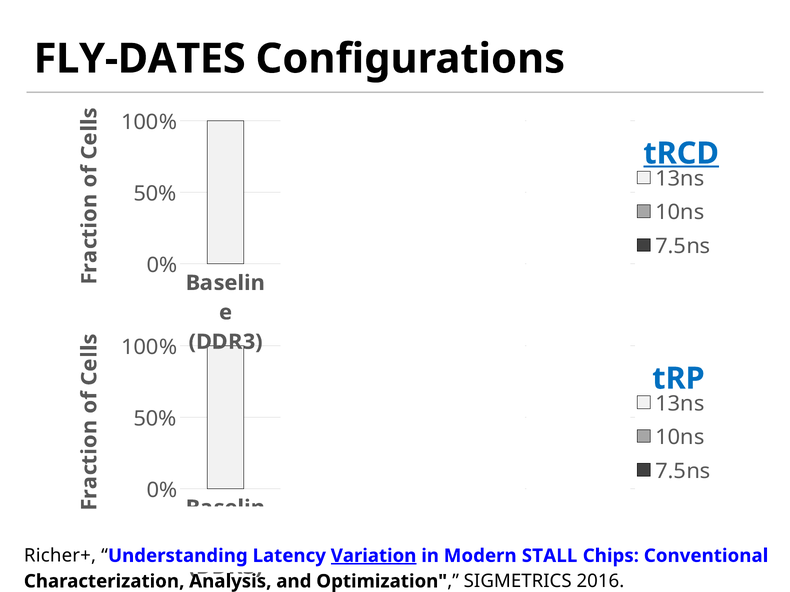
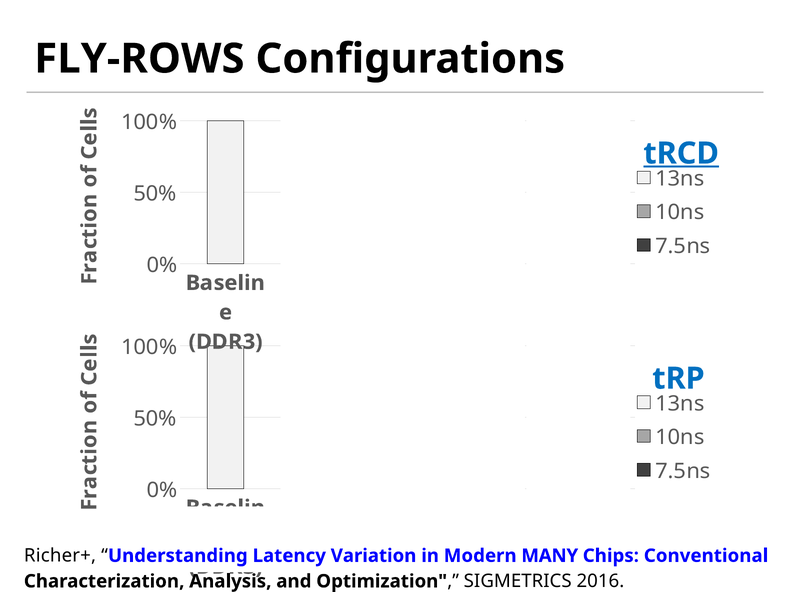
FLY-DATES: FLY-DATES -> FLY-ROWS (139, 59)
Variation underline: present -> none (374, 556)
STALL: STALL -> MANY (550, 556)
